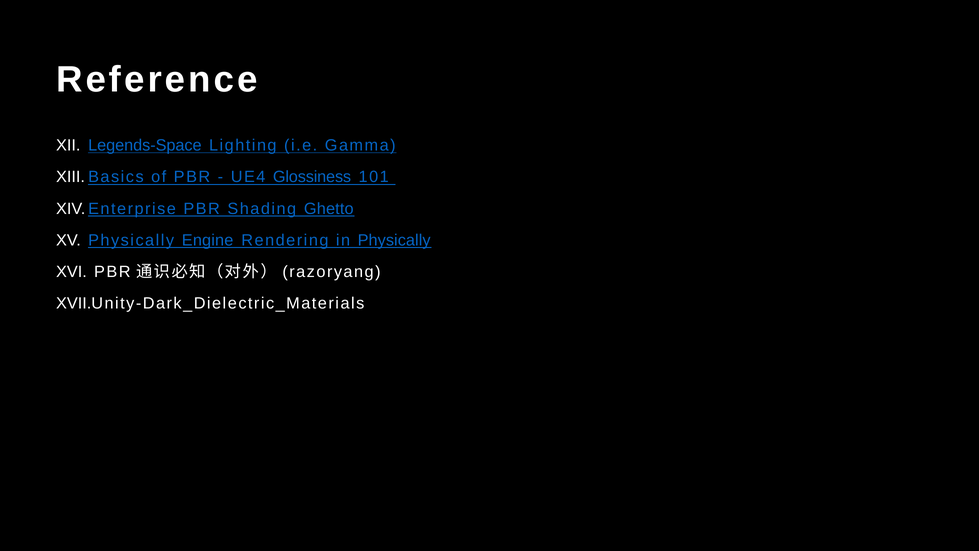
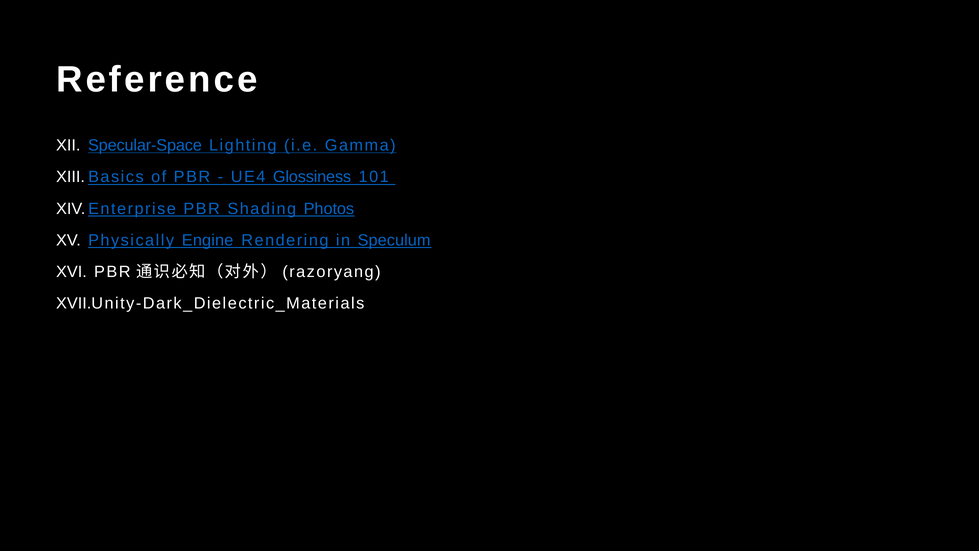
Legends-Space: Legends-Space -> Specular-Space (145, 145)
Ghetto: Ghetto -> Photos (329, 209)
in Physically: Physically -> Speculum (394, 240)
